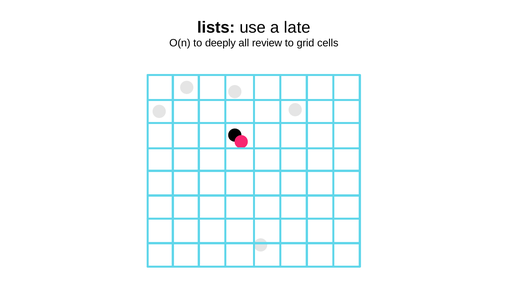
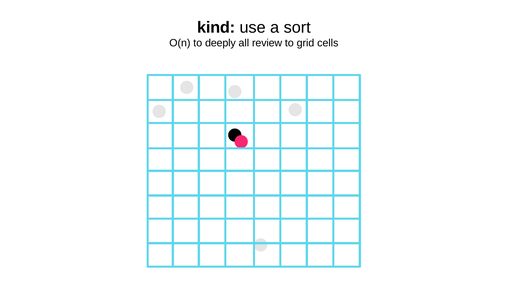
lists: lists -> kind (216, 28)
late: late -> sort (297, 28)
